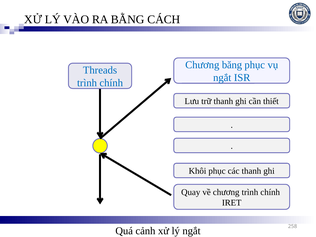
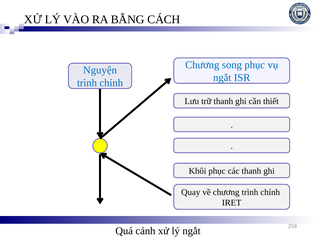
băng: băng -> song (232, 65)
Threads: Threads -> Nguyện (100, 70)
